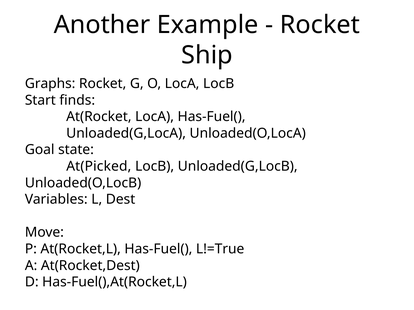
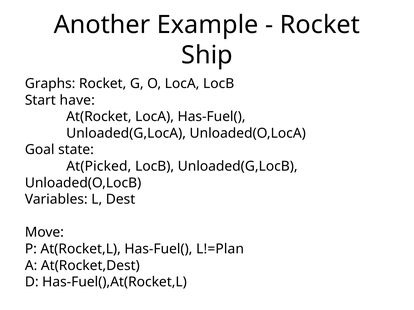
finds: finds -> have (77, 100)
L!=True: L!=True -> L!=Plan (220, 249)
